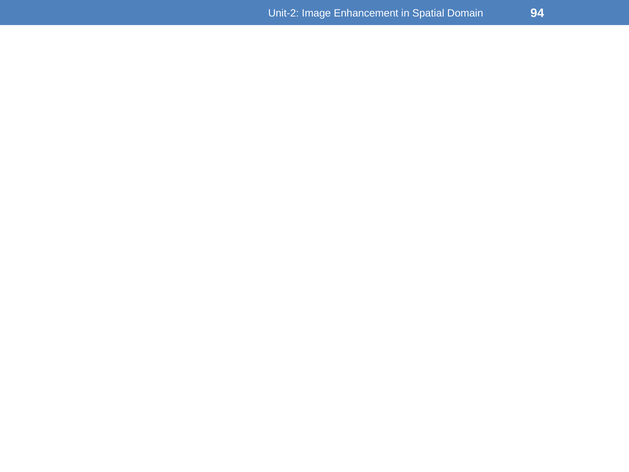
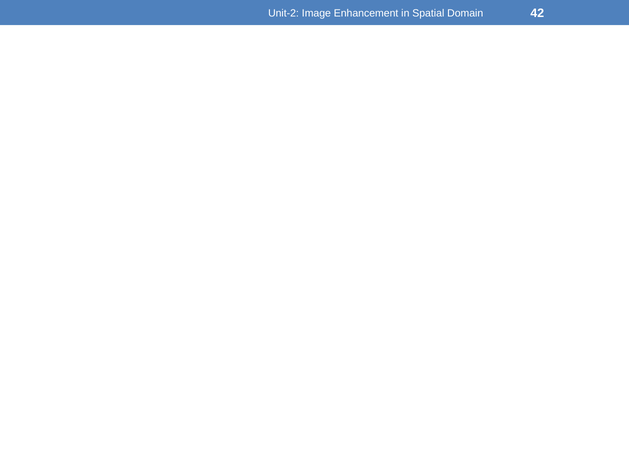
94: 94 -> 42 (537, 13)
